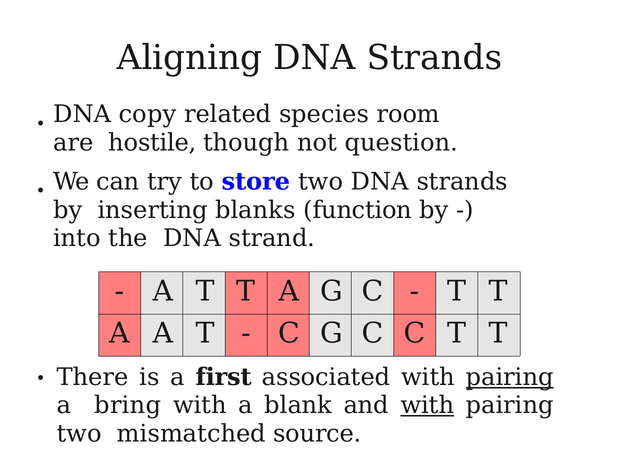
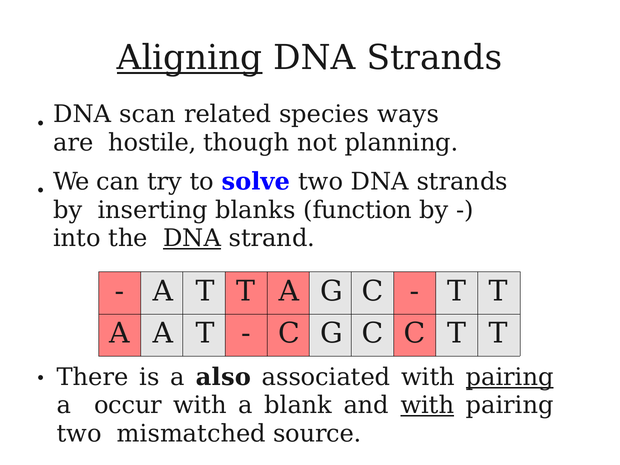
Aligning underline: none -> present (190, 58)
copy: copy -> scan (148, 115)
room: room -> ways (408, 115)
question: question -> planning (402, 143)
store: store -> solve (256, 182)
DNA underline: none -> present (192, 238)
first: first -> also (223, 377)
bring: bring -> occur (128, 405)
